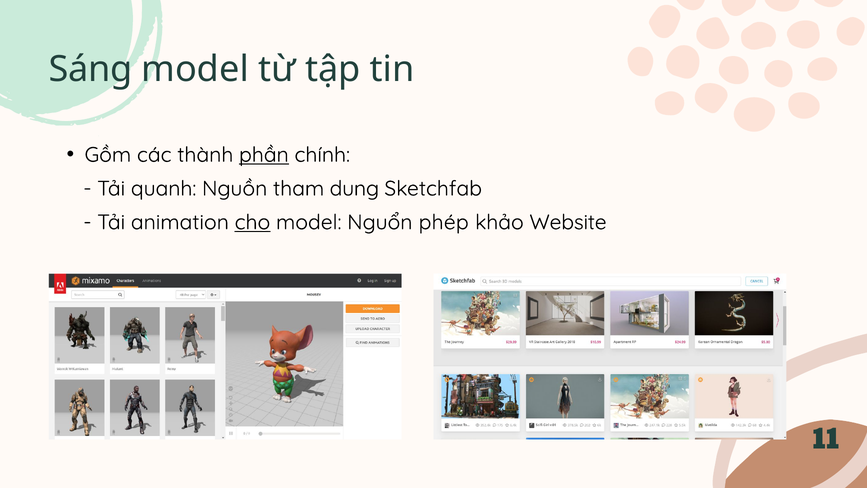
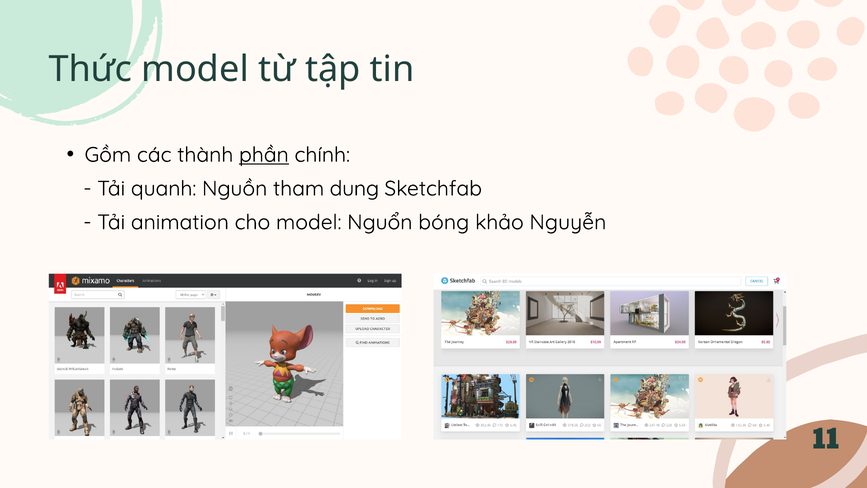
Sáng: Sáng -> Thức (91, 69)
cho underline: present -> none (252, 222)
phép: phép -> bóng (444, 222)
Website: Website -> Nguyễn (568, 222)
